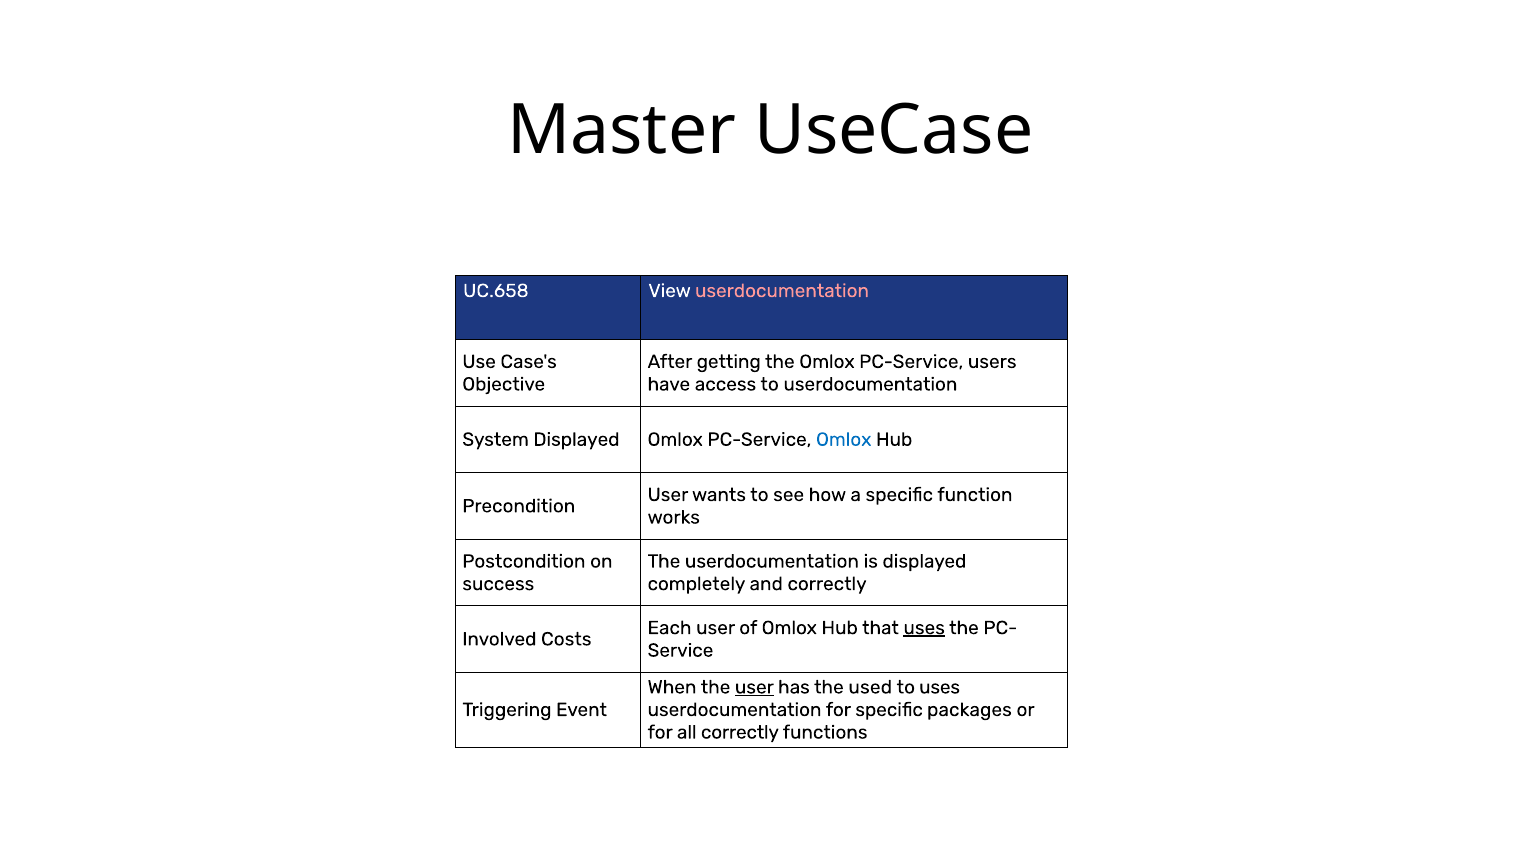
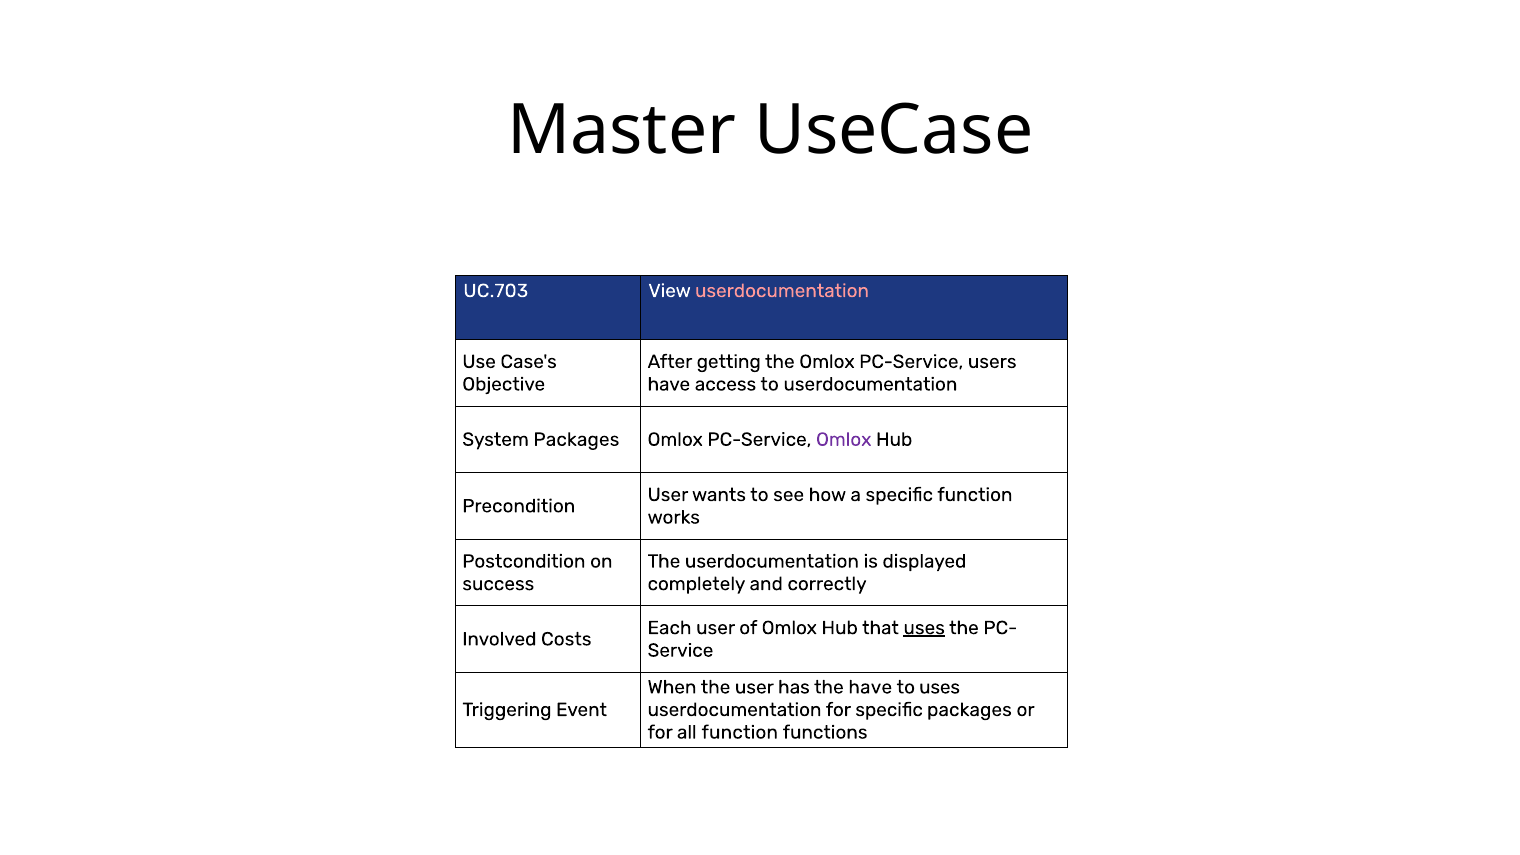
UC.658: UC.658 -> UC.703 (496, 291)
System Displayed: Displayed -> Packages (576, 439)
Omlox colour: blue -> purple (844, 439)
user underline: present -> none (754, 687)
the used: used -> have (870, 687)
all correctly: correctly -> function (740, 732)
